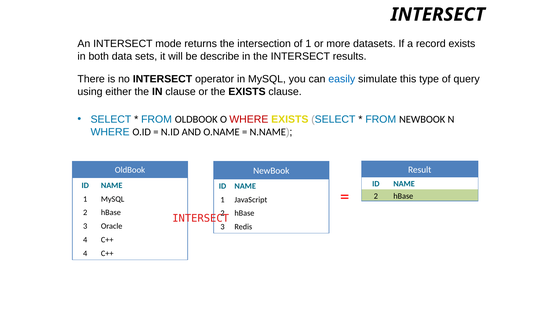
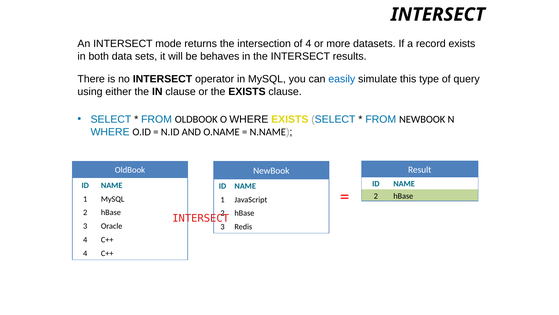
of 1: 1 -> 4 (308, 44)
describe: describe -> behaves (220, 56)
WHERE colour: red -> black (249, 119)
